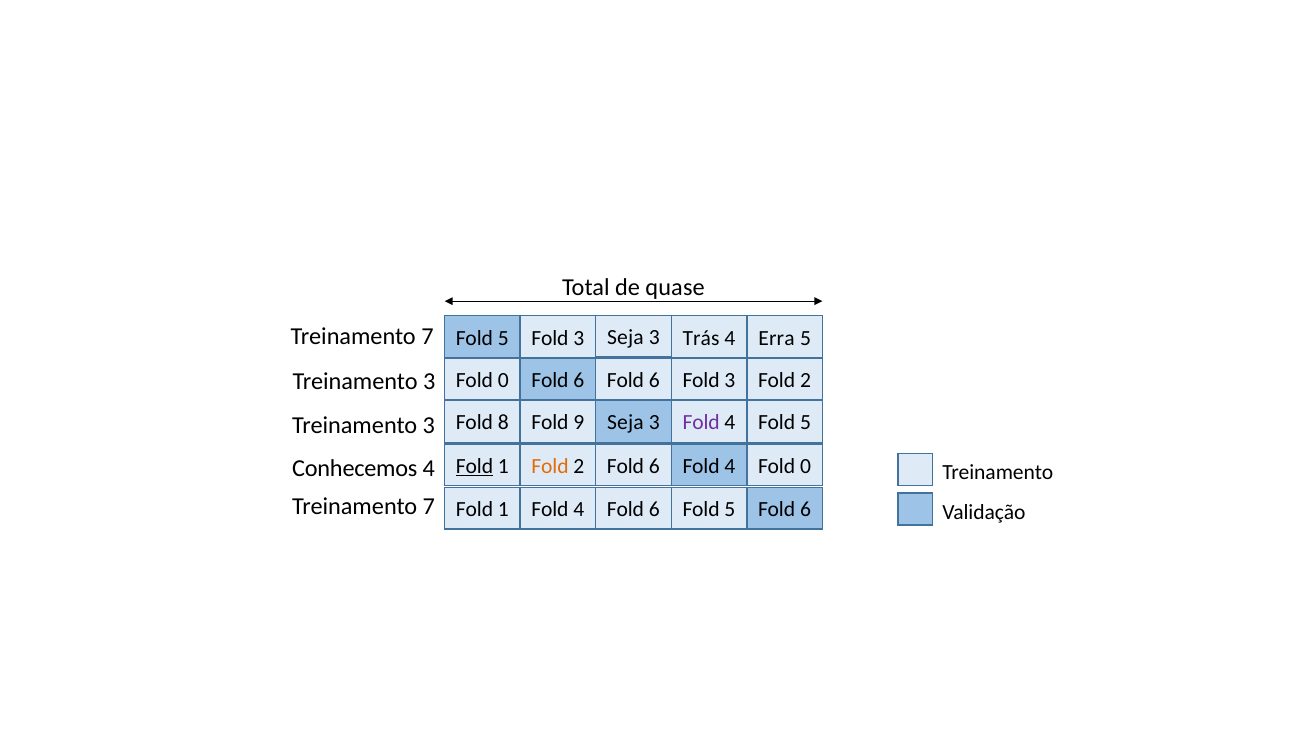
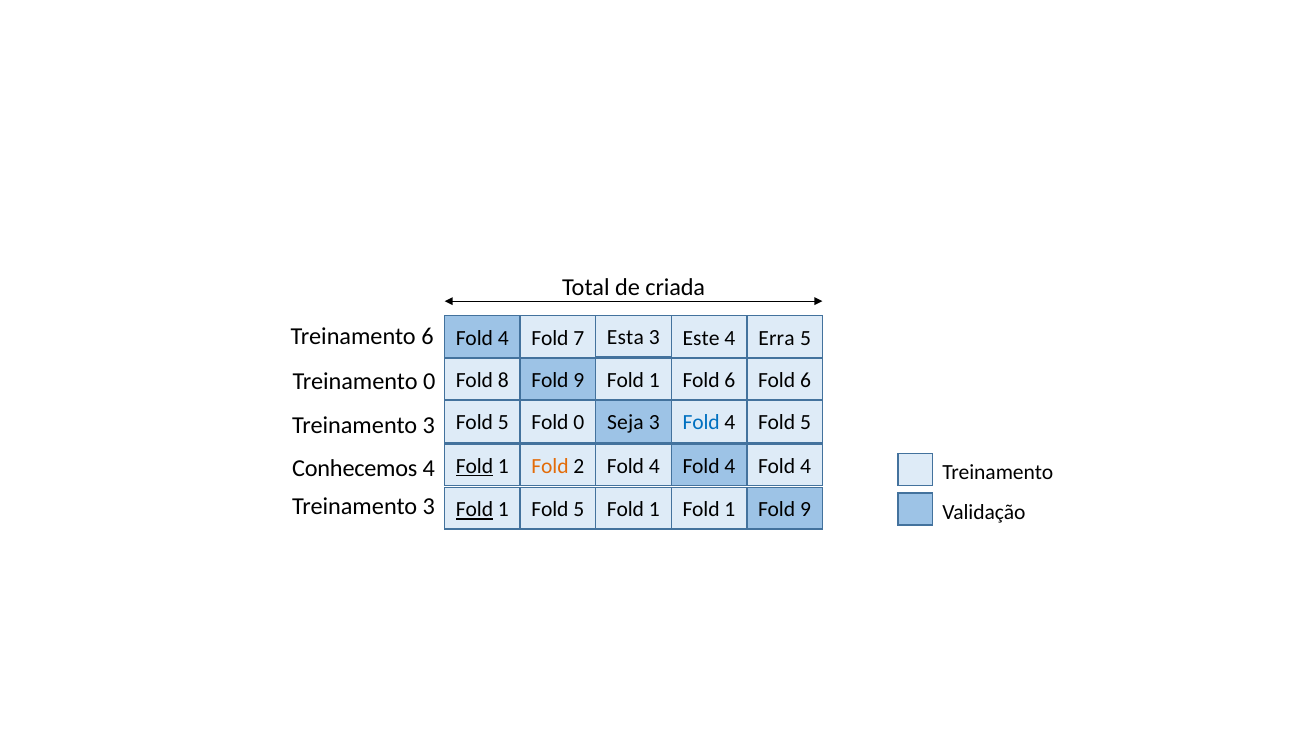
quase: quase -> criada (675, 288)
7: 7 -> 6 (427, 336)
Seja: Seja -> Esta (625, 338)
Trás: Trás -> Este (701, 338)
5: 5 -> 4 (503, 338)
3: 3 -> 7 (579, 338)
0: 0 -> 8 (503, 380)
6: 6 -> 9 (579, 380)
6: 6 -> 1 (654, 380)
3: 3 -> 6 (730, 380)
2: 2 -> 6 (805, 380)
3: 3 -> 0 (429, 382)
8: 8 -> 5 (503, 423)
Fold 9: 9 -> 0 (579, 423)
Fold colour: purple -> blue (701, 423)
6: 6 -> 4 (654, 466)
2 Fold 0: 0 -> 4 (805, 466)
7: 7 -> 3 (429, 507)
Fold underline: none -> present (475, 510)
1 Fold 4: 4 -> 5 (579, 510)
6: 6 -> 1 (654, 510)
5: 5 -> 1 (730, 510)
6: 6 -> 9 (805, 510)
